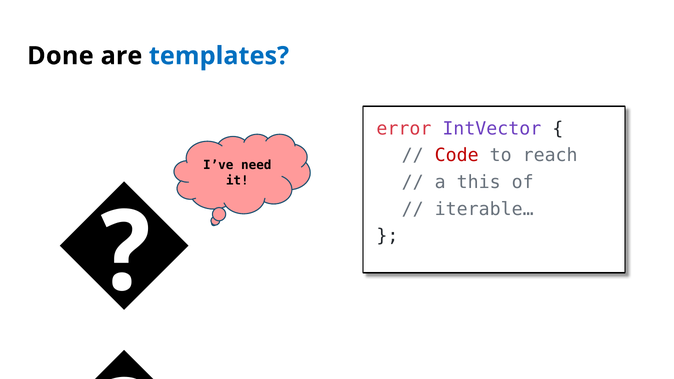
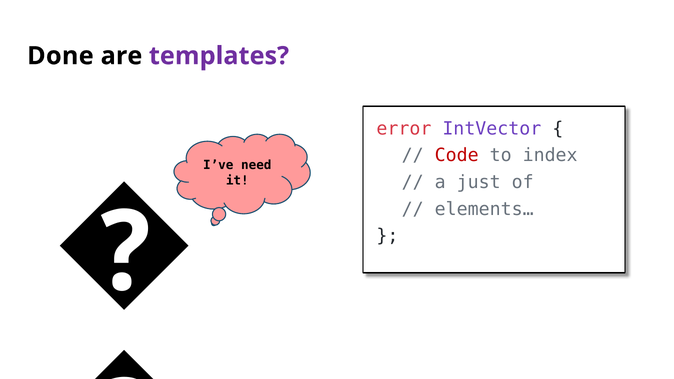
templates colour: blue -> purple (219, 56)
reach: reach -> index (550, 155)
this: this -> just (479, 182)
iterable…: iterable… -> elements… (484, 209)
